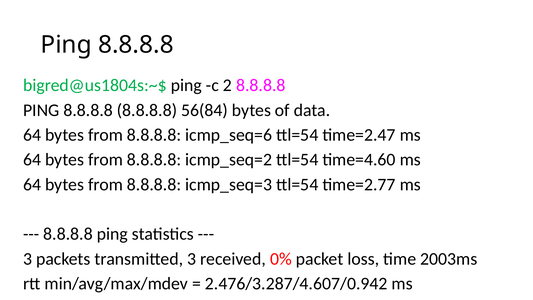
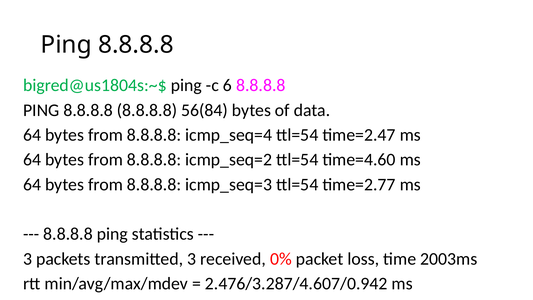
2: 2 -> 6 (227, 85)
icmp_seq=6: icmp_seq=6 -> icmp_seq=4 (229, 135)
